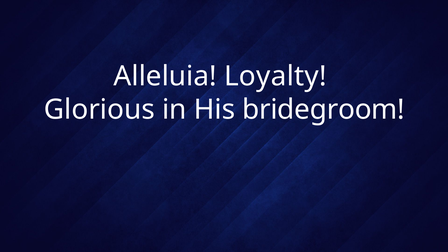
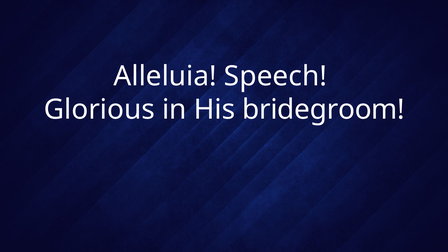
Loyalty: Loyalty -> Speech (275, 76)
